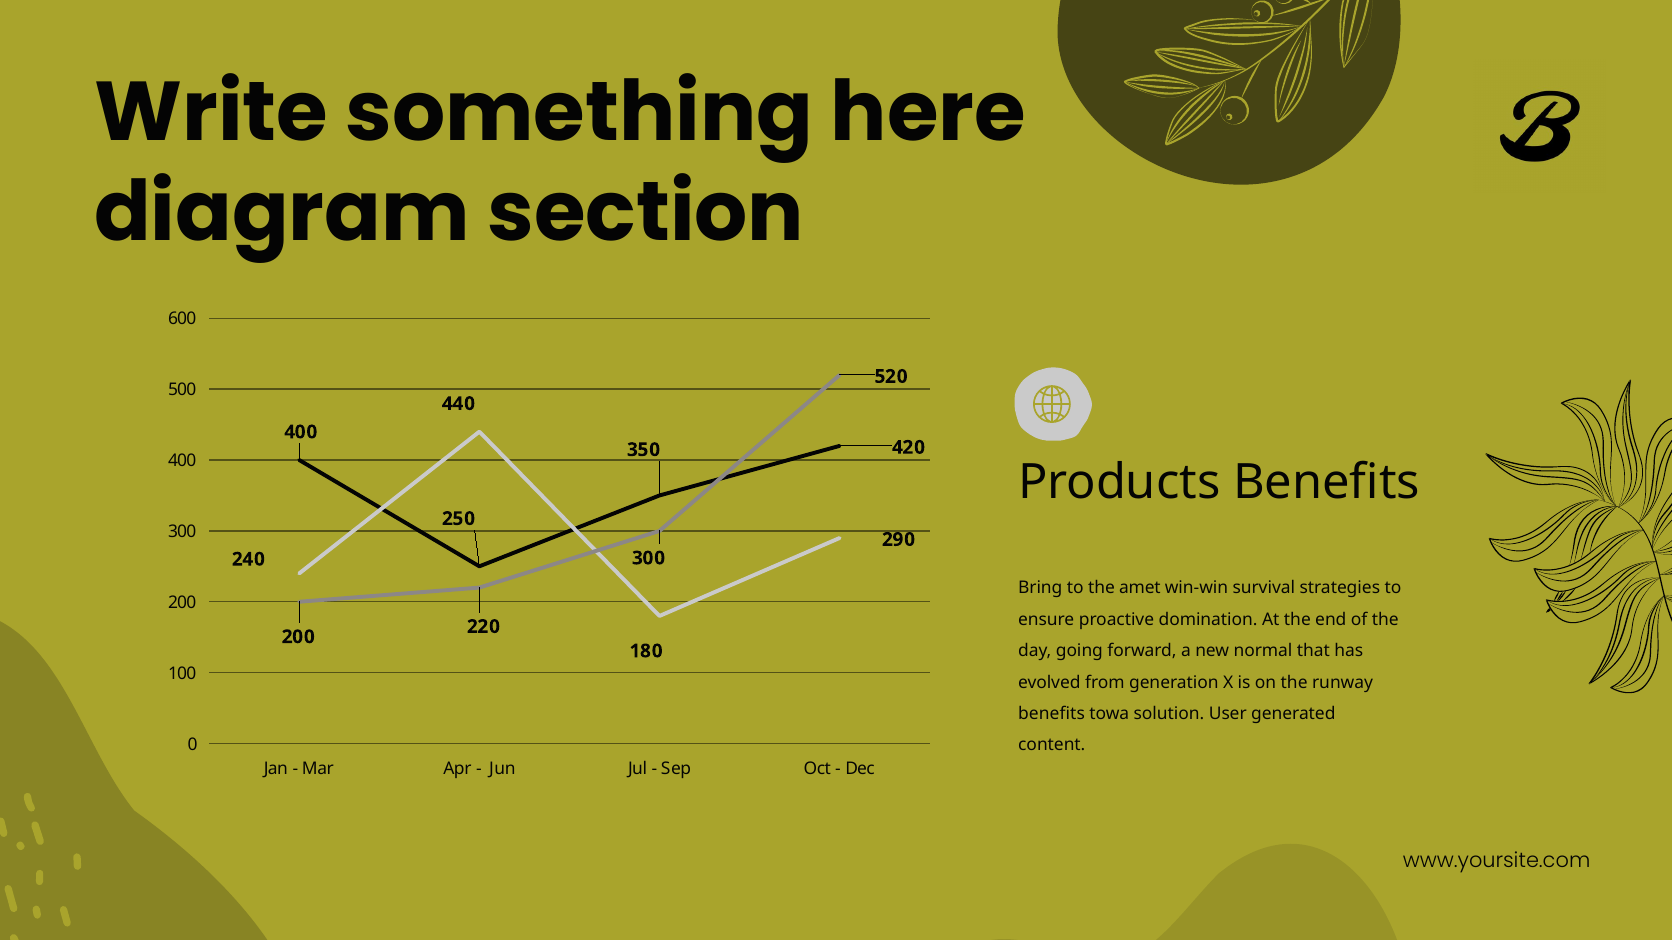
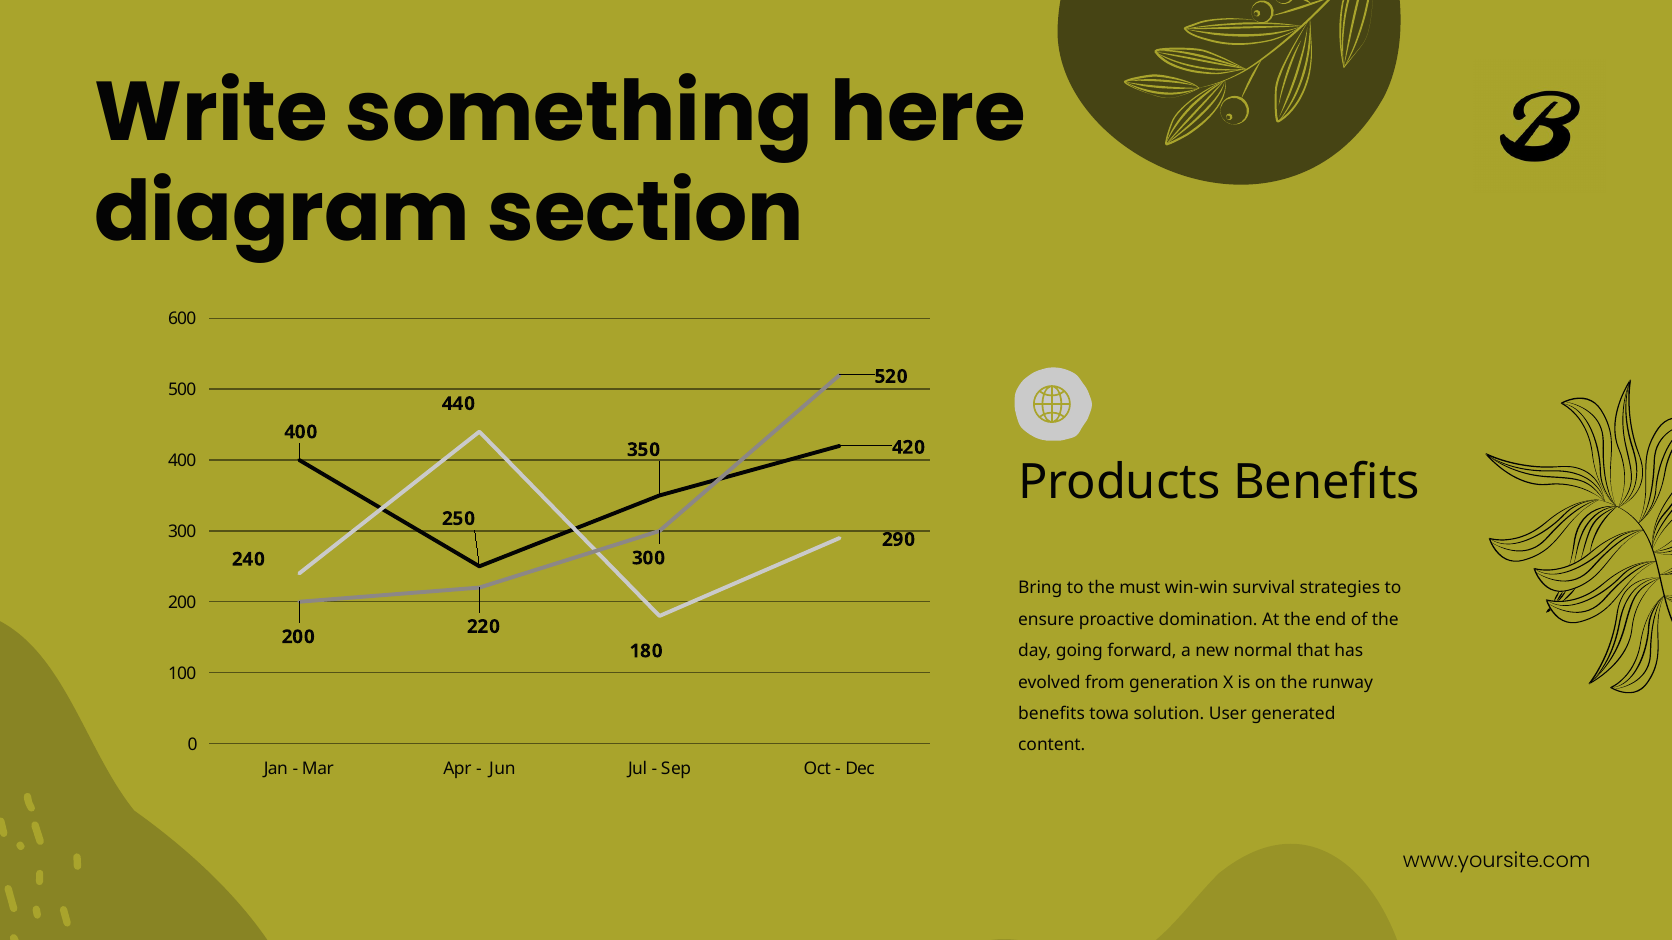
amet: amet -> must (1140, 588)
